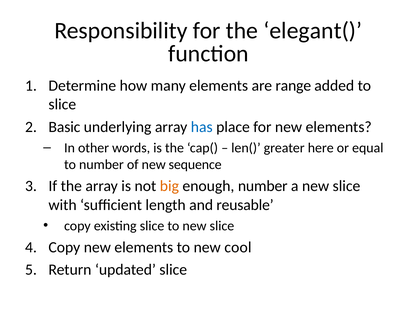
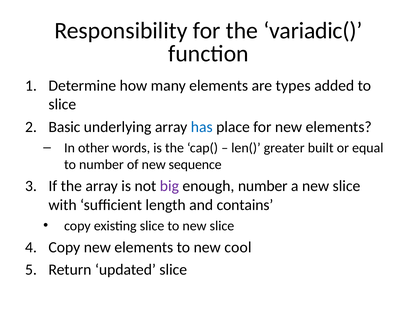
elegant(: elegant( -> variadic( (313, 31)
range: range -> types (293, 86)
here: here -> built (321, 148)
big colour: orange -> purple (169, 186)
reusable: reusable -> contains (245, 205)
